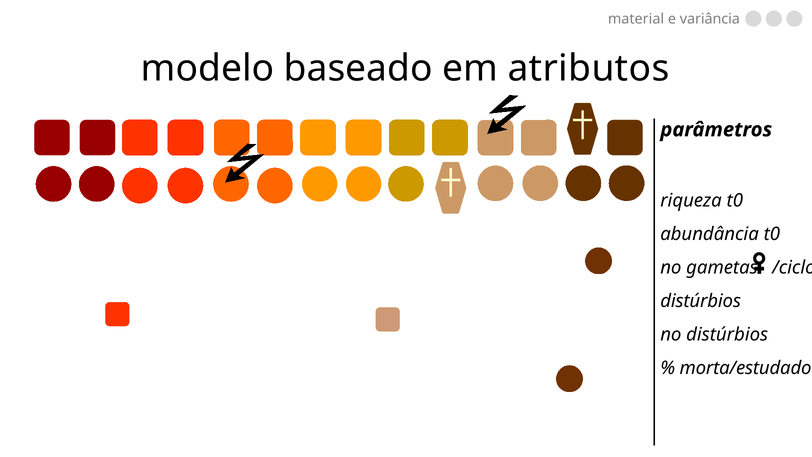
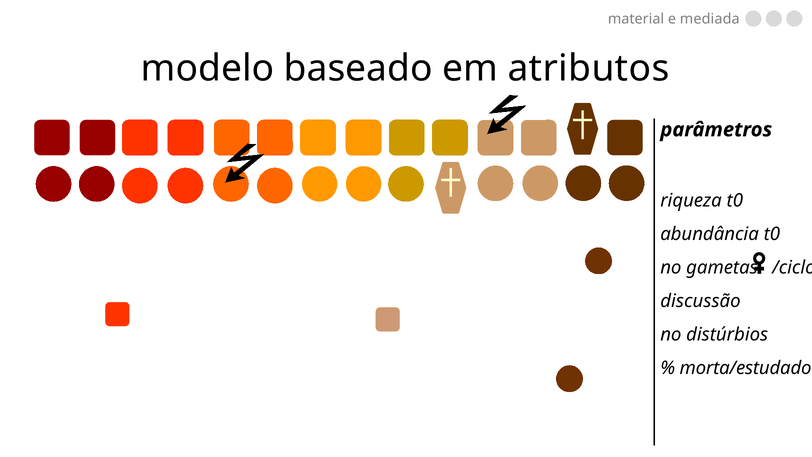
variância: variância -> mediada (710, 19)
distúrbios: distúrbios -> discussão (700, 301)
